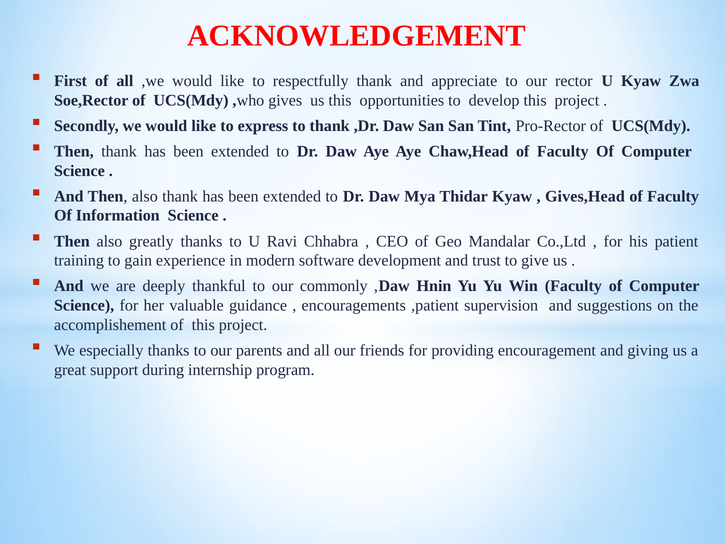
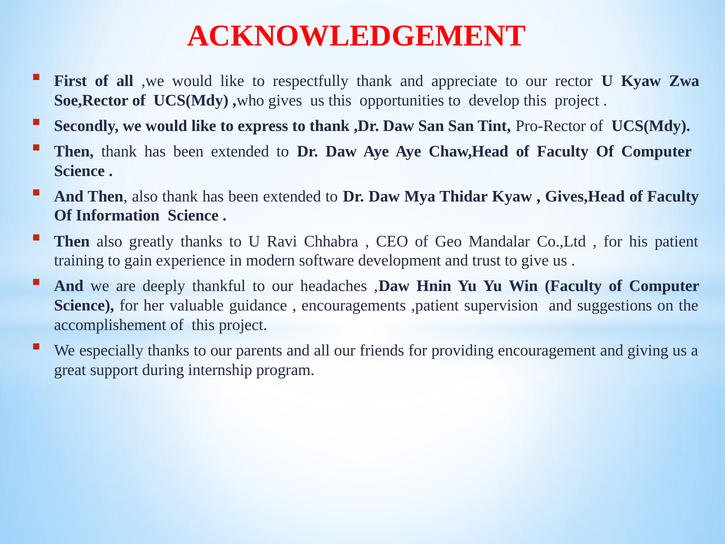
commonly: commonly -> headaches (334, 286)
